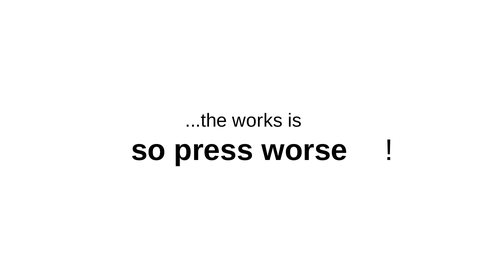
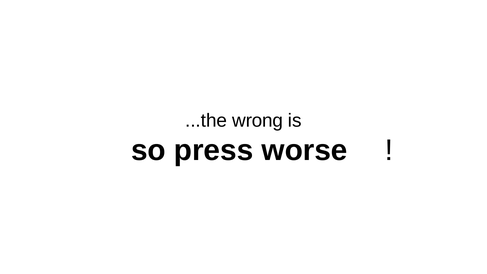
works: works -> wrong (258, 120)
